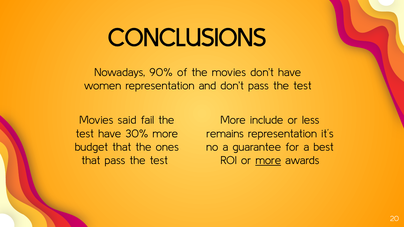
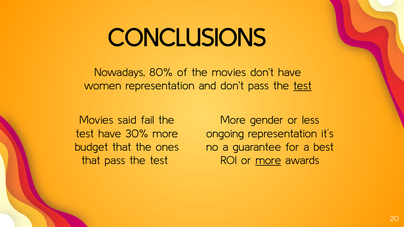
90%: 90% -> 80% (161, 73)
test underline: none -> present (302, 86)
include: include -> gender (267, 120)
remains: remains -> ongoing (225, 134)
